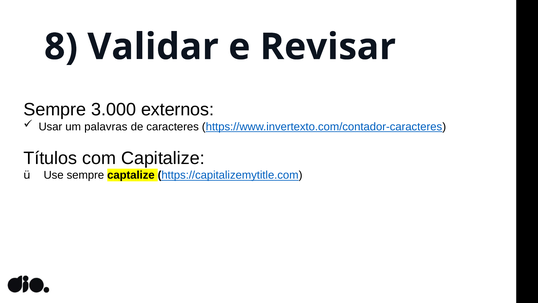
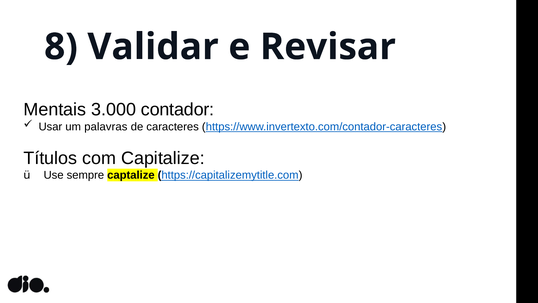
Sempre: Sempre -> Mentais (55, 110)
externos: externos -> contador (178, 110)
